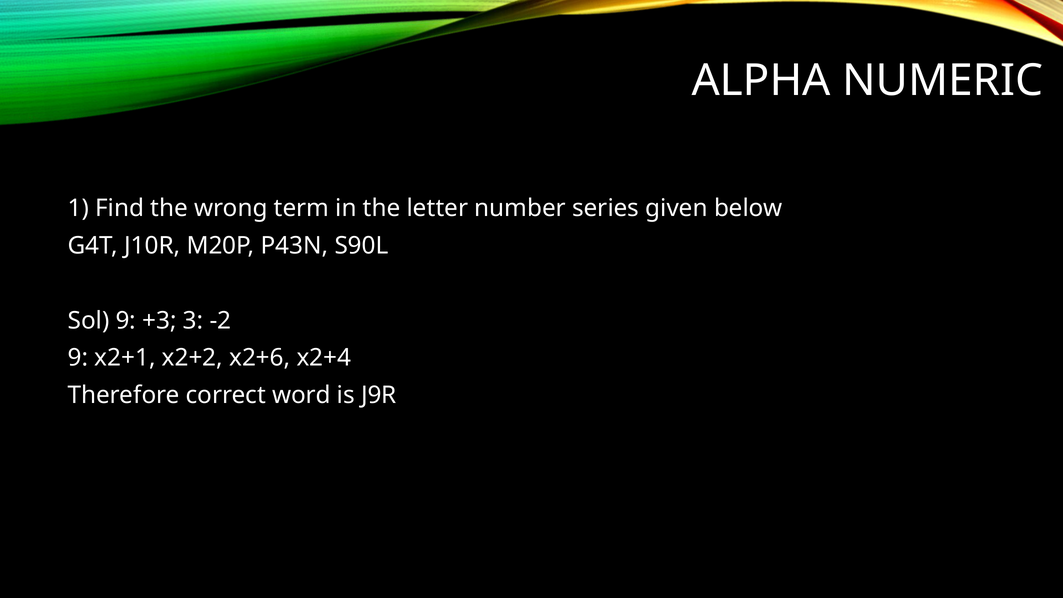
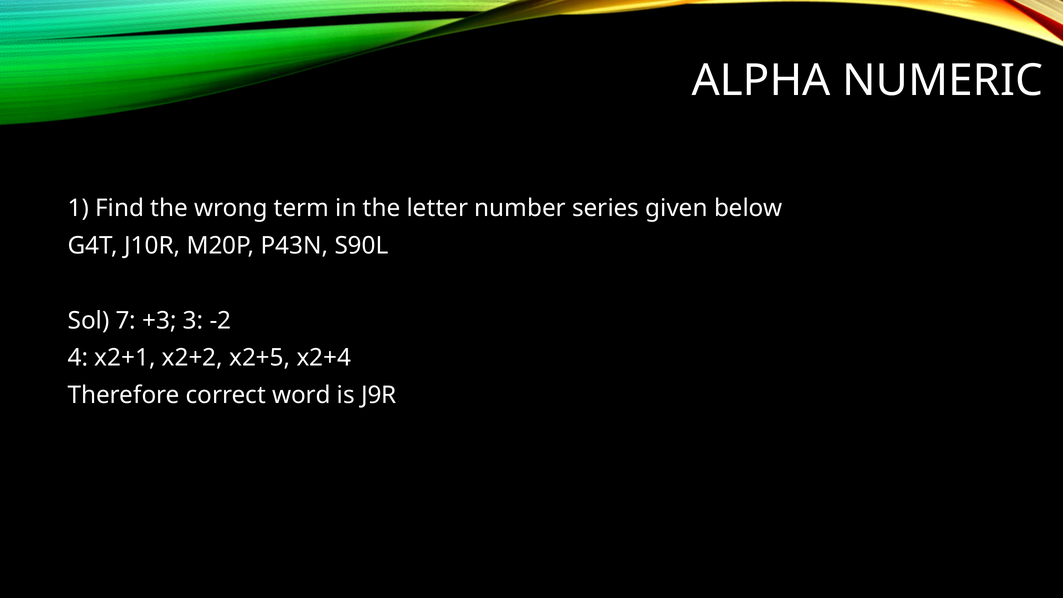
Sol 9: 9 -> 7 (126, 320)
9: 9 -> 4 (78, 358)
x2+6: x2+6 -> x2+5 (260, 358)
